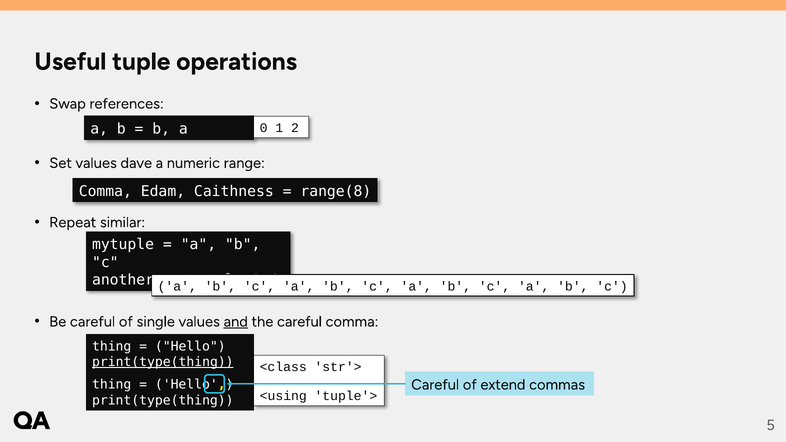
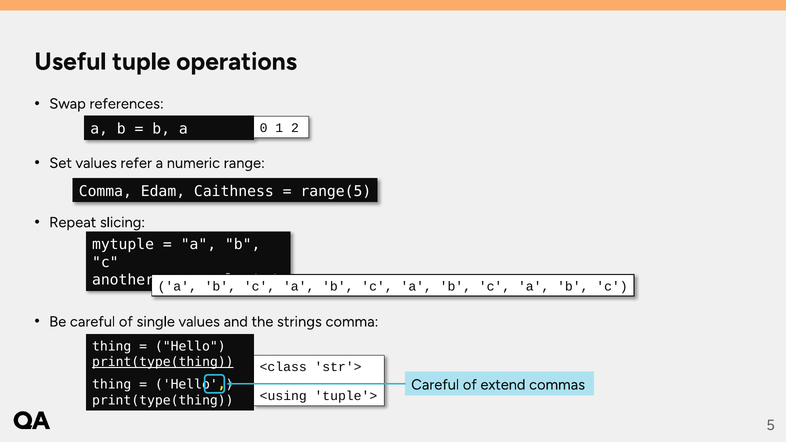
dave: dave -> refer (136, 163)
range(8: range(8 -> range(5 (336, 191)
similar: similar -> slicing (122, 222)
and underline: present -> none (236, 322)
the careful: careful -> strings (299, 322)
